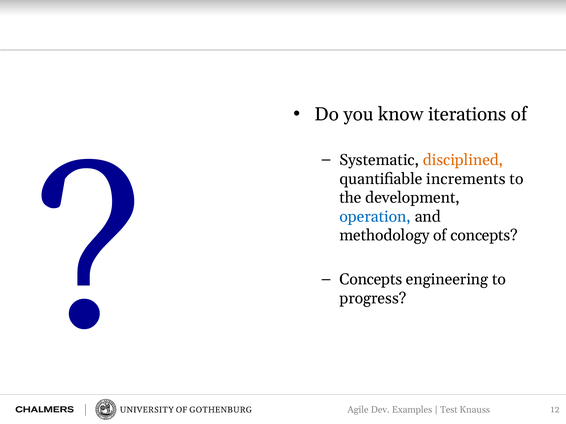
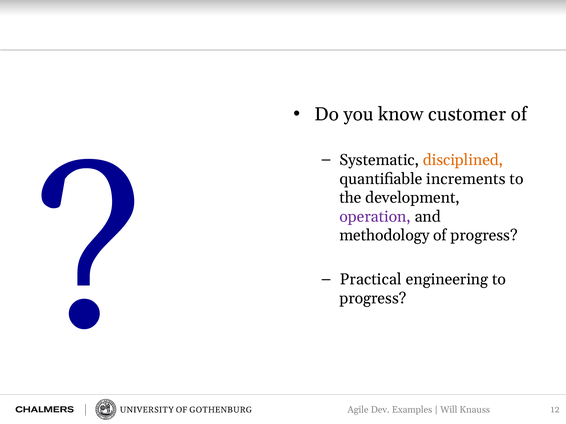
iterations: iterations -> customer (467, 115)
operation colour: blue -> purple (375, 217)
of concepts: concepts -> progress (484, 236)
Concepts: Concepts -> Practical (371, 280)
Test: Test -> Will (449, 410)
